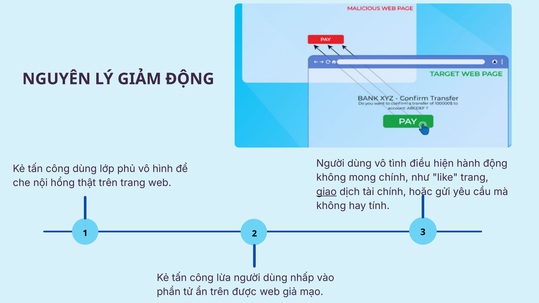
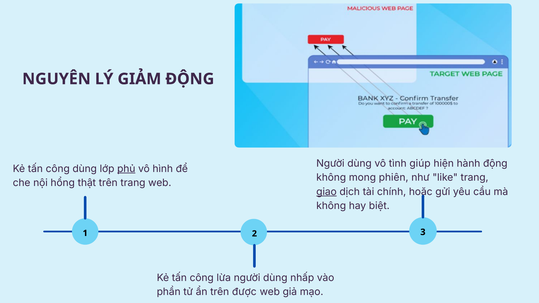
điều: điều -> giúp (420, 164)
phủ underline: none -> present (126, 169)
mong chính: chính -> phiên (394, 178)
tính: tính -> biệt (379, 206)
